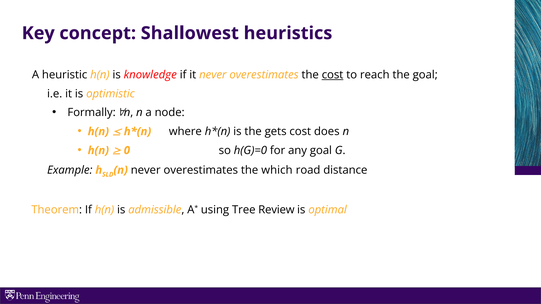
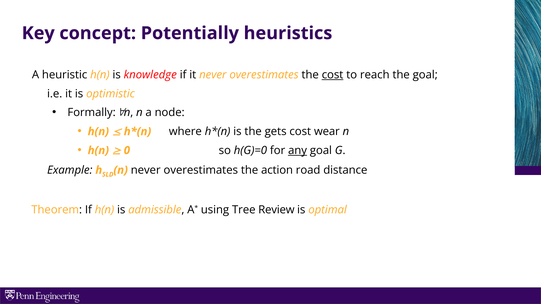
Shallowest: Shallowest -> Potentially (190, 33)
does: does -> wear (327, 132)
any underline: none -> present (298, 151)
which: which -> action (277, 170)
